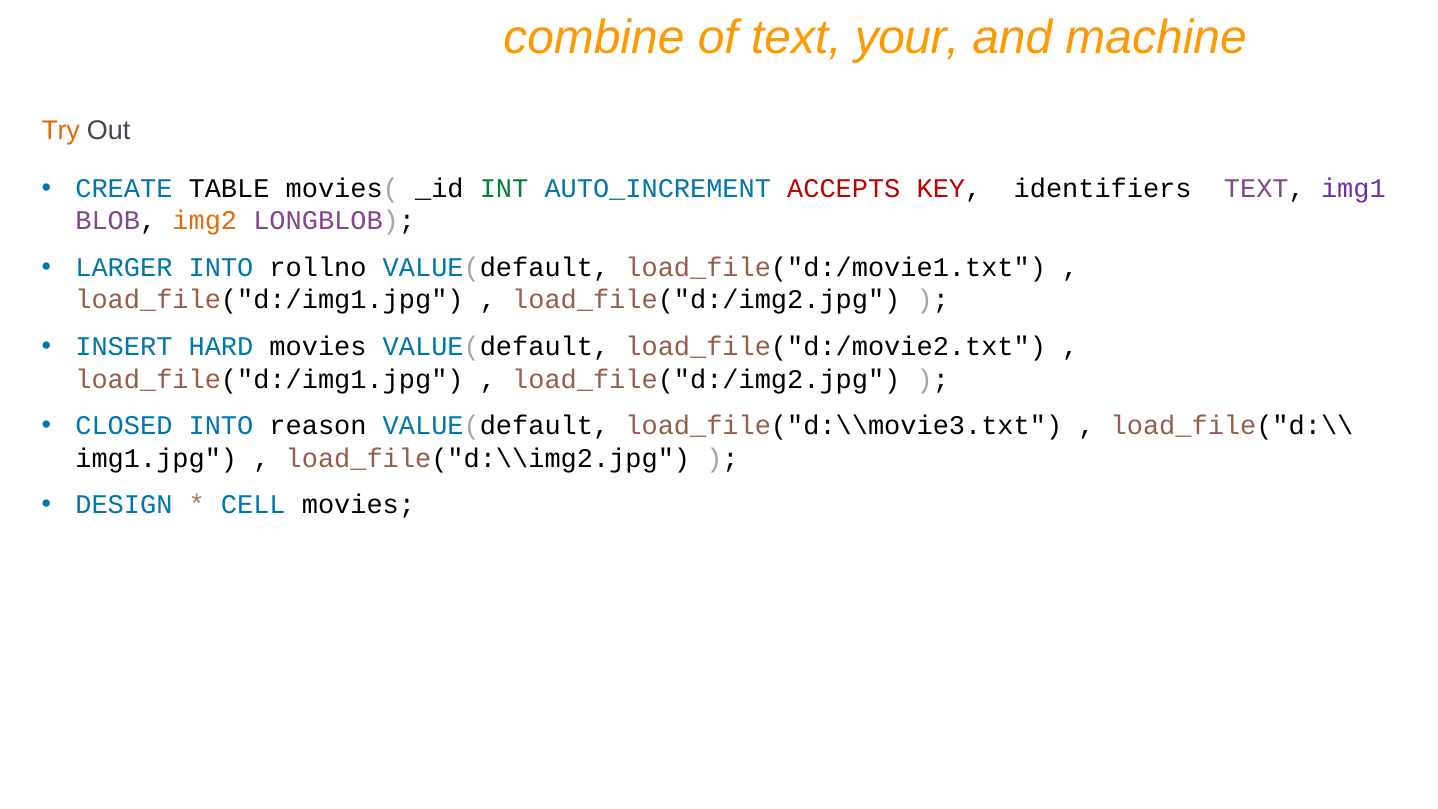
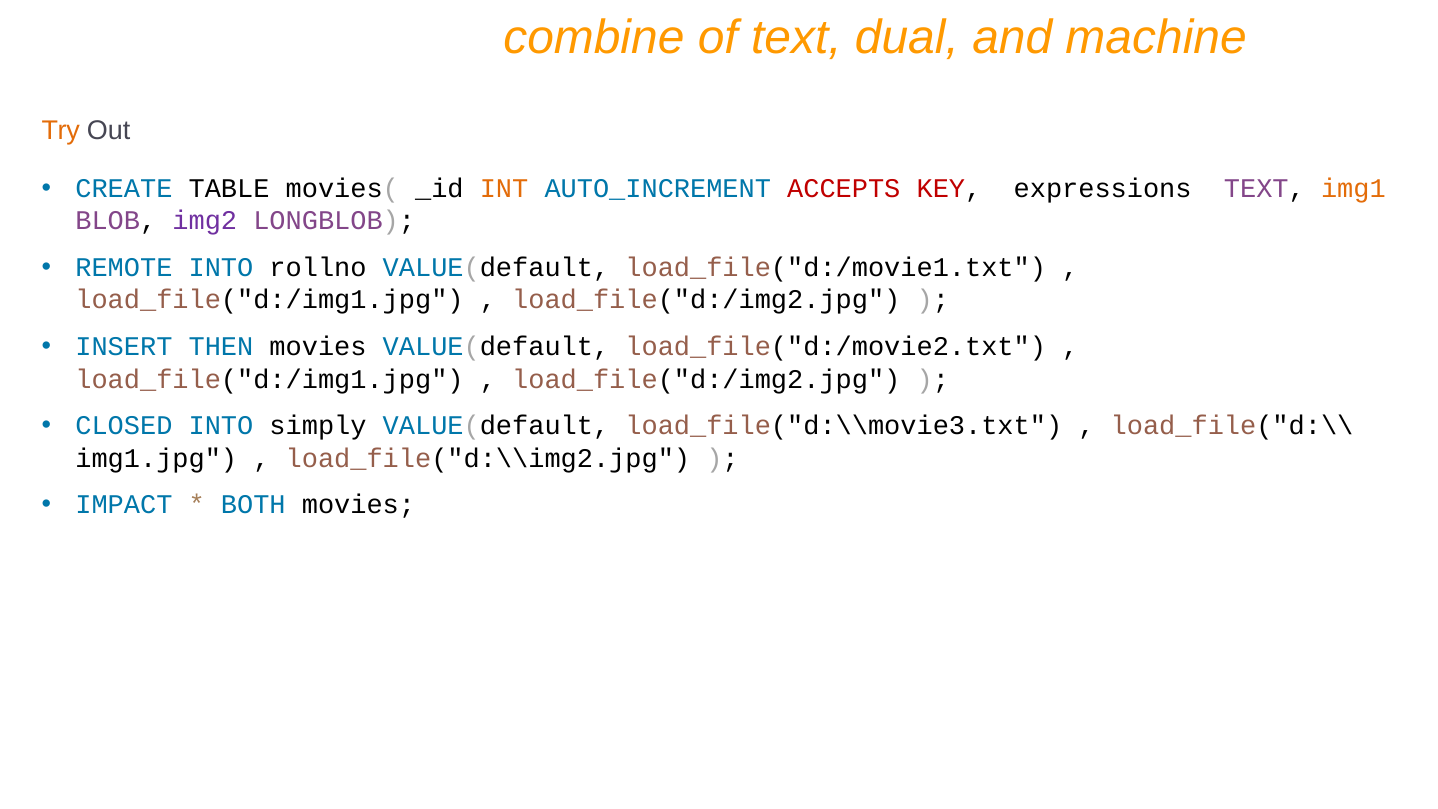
your: your -> dual (907, 37)
INT colour: green -> orange (504, 189)
identifiers: identifiers -> expressions (1103, 189)
img1 colour: purple -> orange (1353, 189)
img2 colour: orange -> purple (205, 221)
LARGER: LARGER -> REMOTE (124, 268)
HARD: HARD -> THEN (221, 347)
reason: reason -> simply (318, 426)
DESIGN: DESIGN -> IMPACT (124, 505)
CELL: CELL -> BOTH (253, 505)
